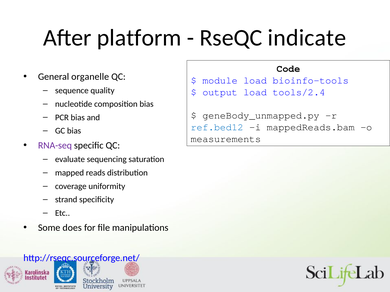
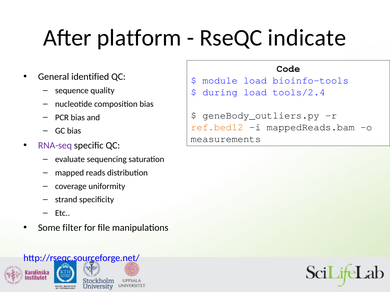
organelle: organelle -> identified (90, 77)
output: output -> during (220, 92)
geneBody_unmapped.py: geneBody_unmapped.py -> geneBody_outliers.py (261, 116)
ref.bed12 colour: blue -> orange (217, 127)
does: does -> filter (72, 228)
